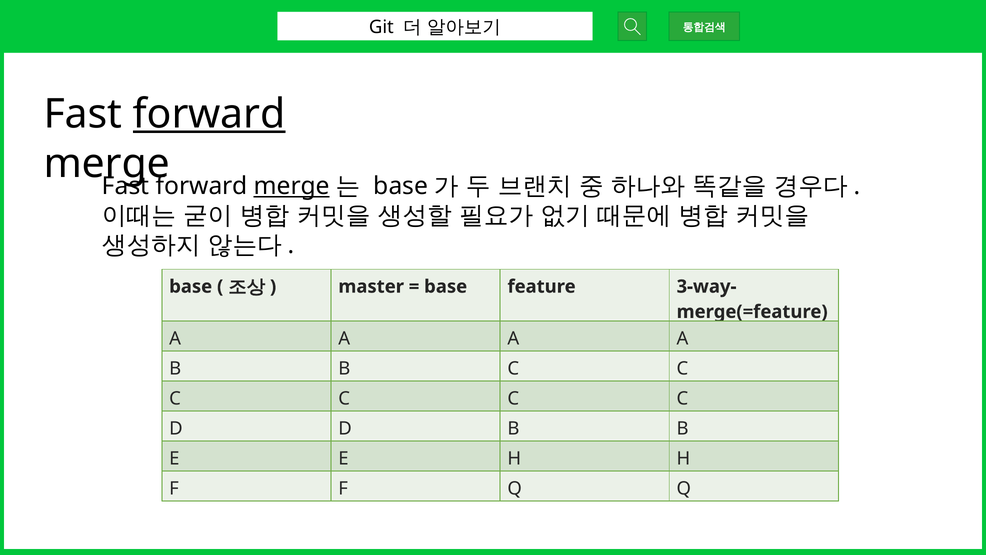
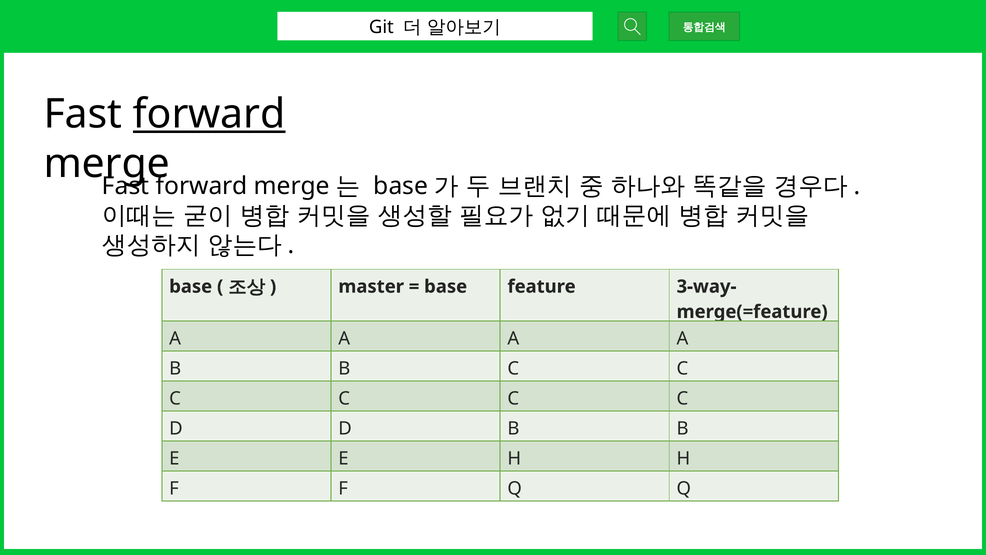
merge underline: present -> none (292, 186)
